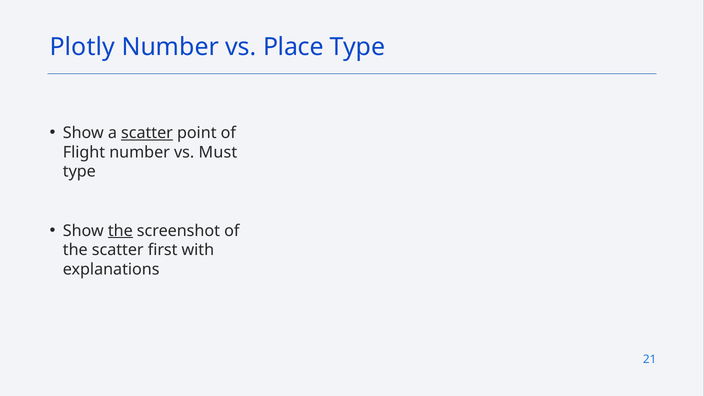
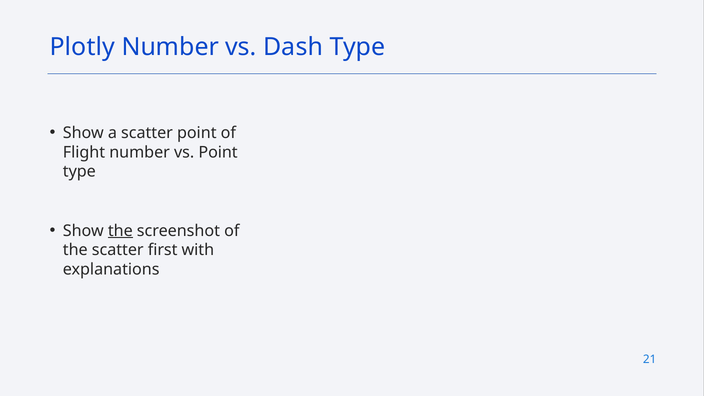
Place: Place -> Dash (293, 47)
scatter underline: present -> none (147, 133)
vs Must: Must -> Point (218, 152)
